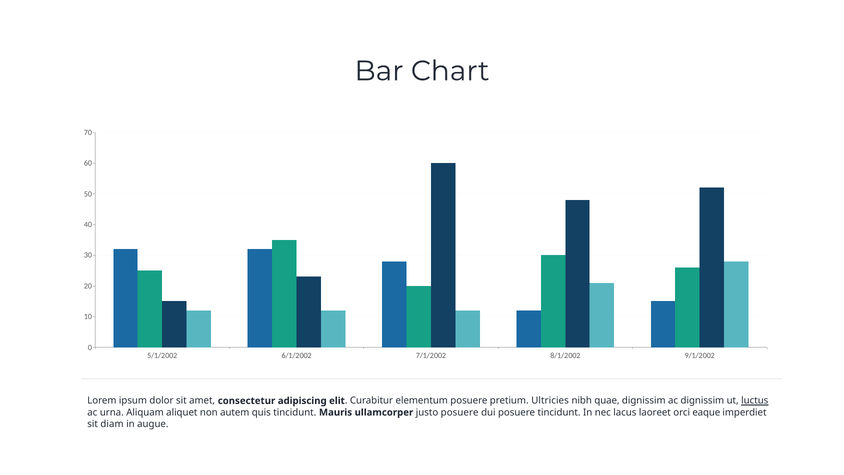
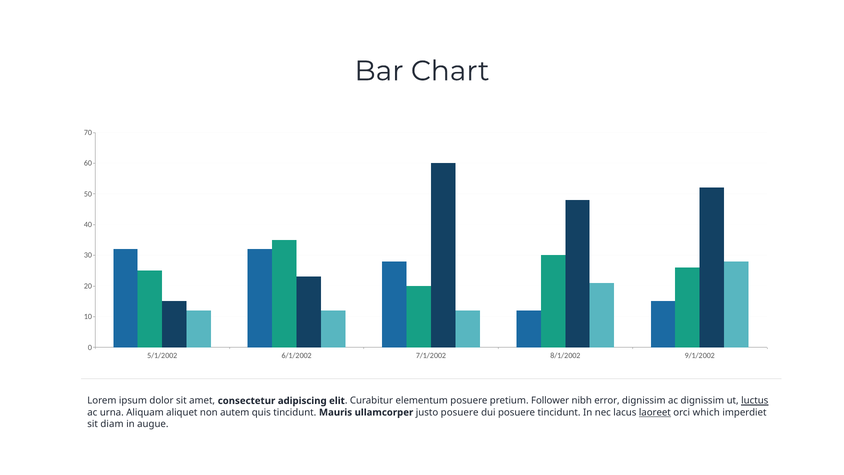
Ultricies: Ultricies -> Follower (550, 401)
quae: quae -> error (607, 401)
laoreet underline: none -> present (655, 412)
eaque: eaque -> which (706, 412)
